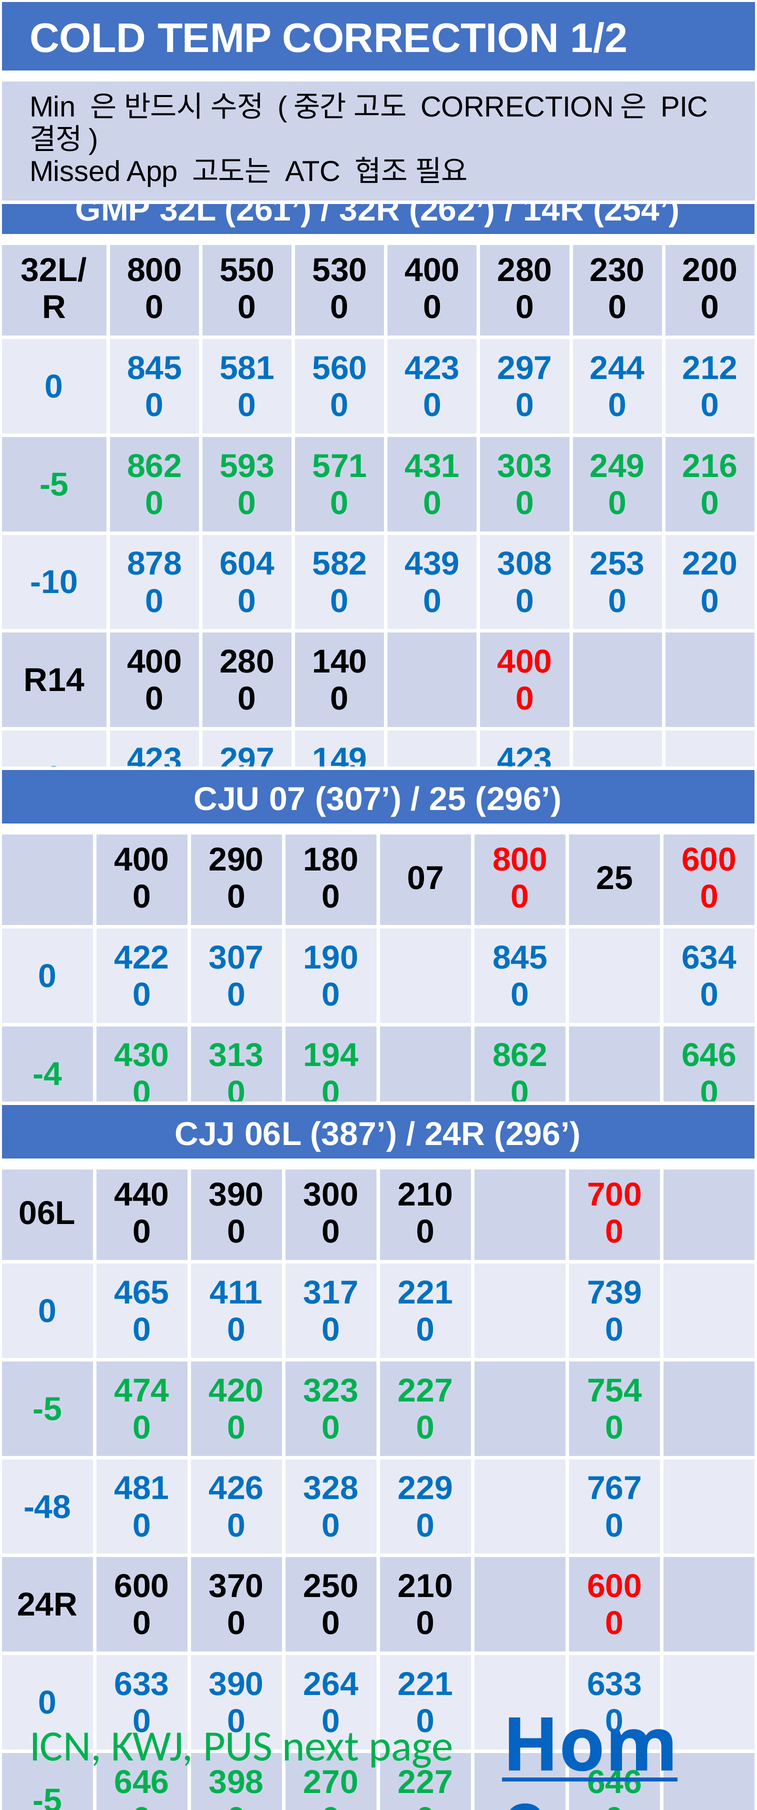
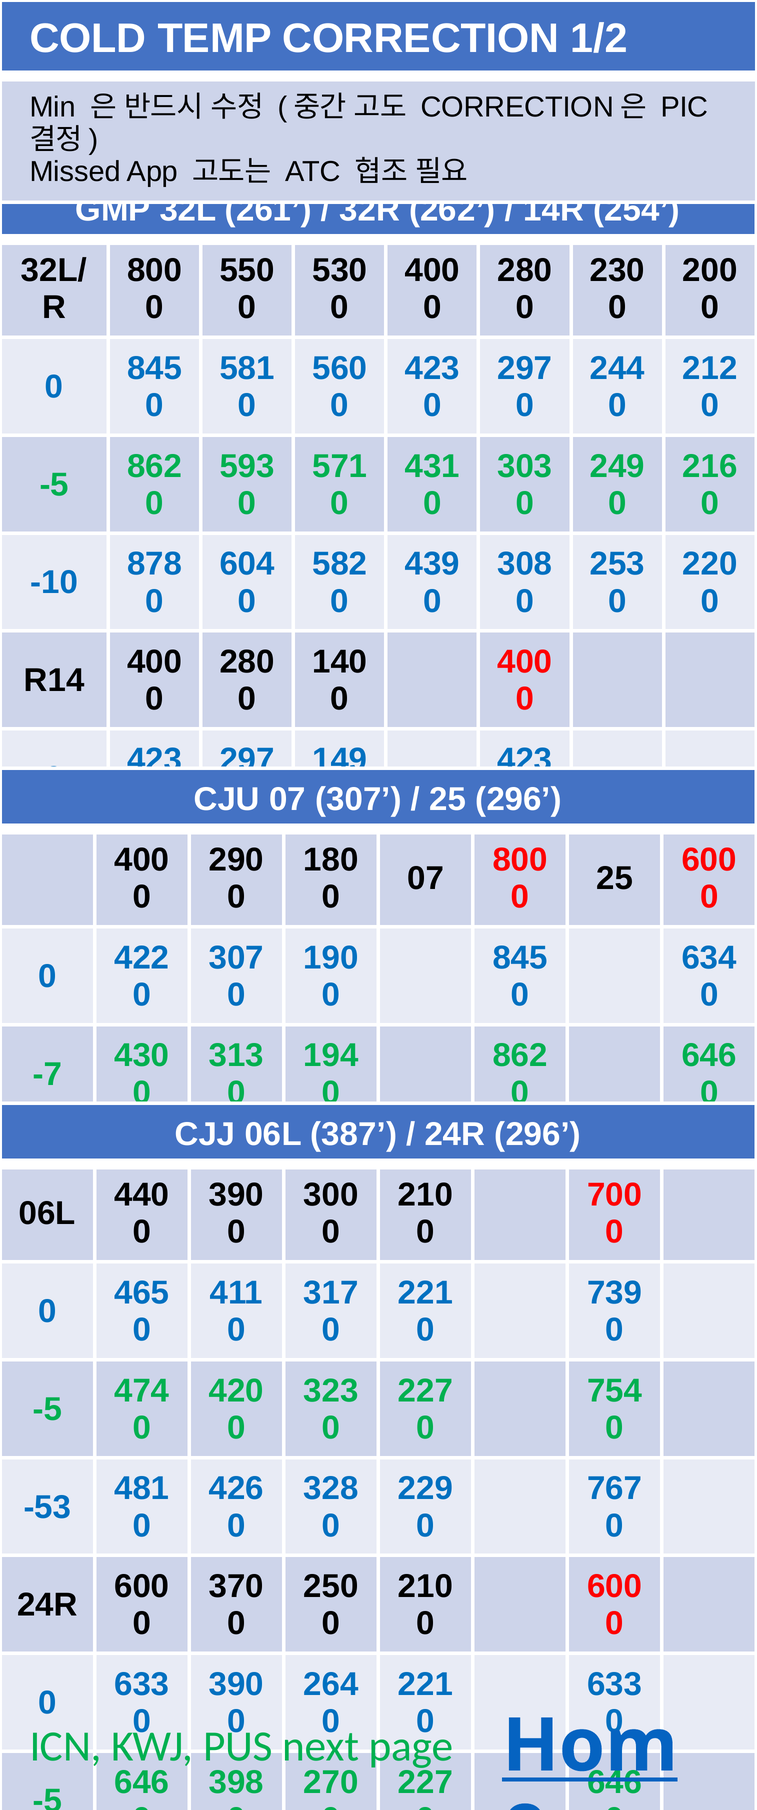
-4: -4 -> -7 (47, 1075)
-48: -48 -> -53 (47, 1508)
